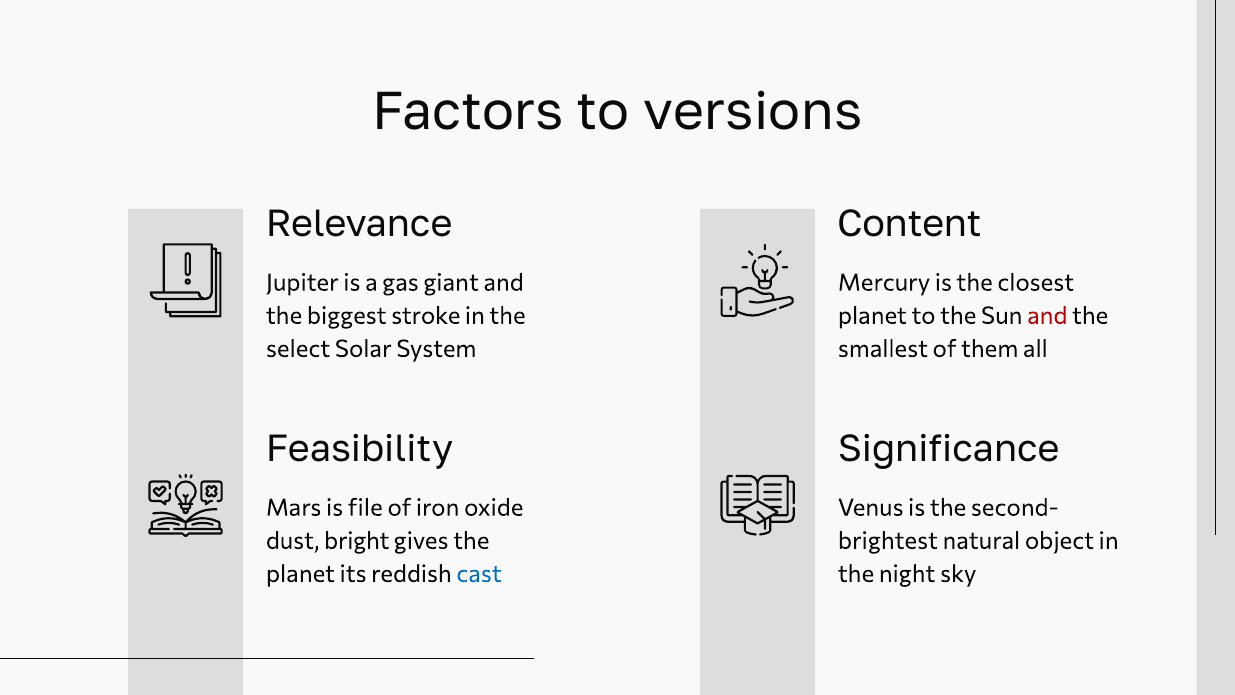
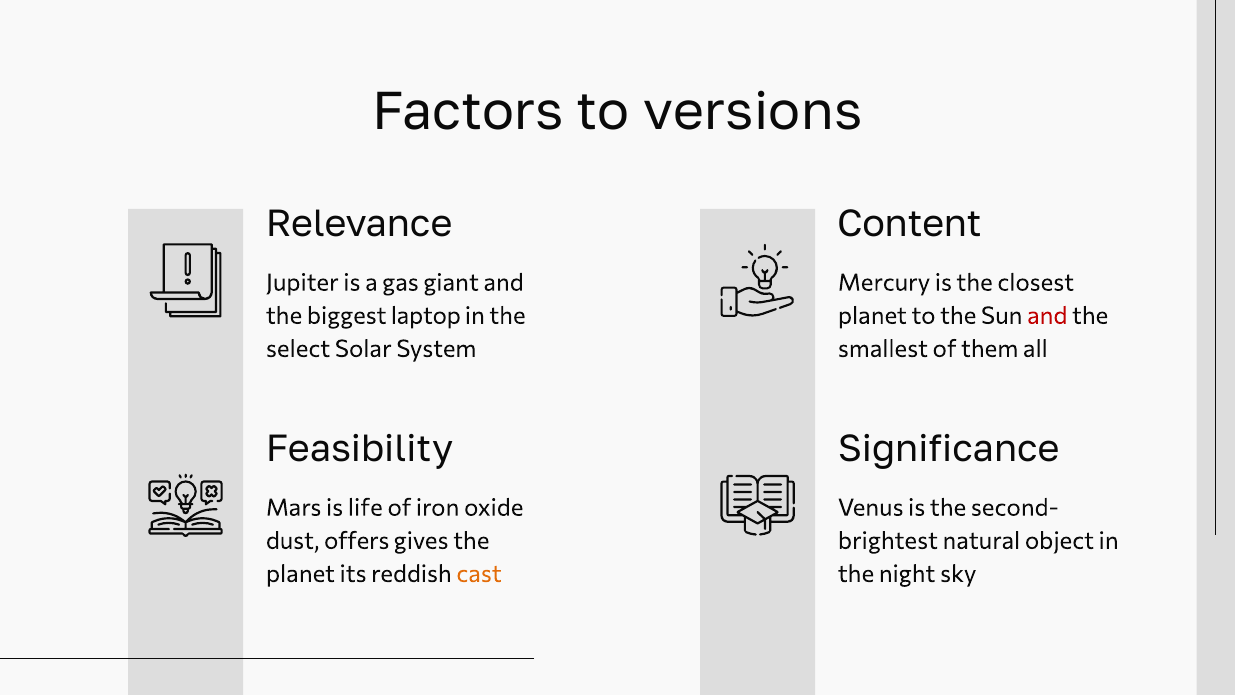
stroke: stroke -> laptop (426, 316)
file: file -> life (365, 508)
bright: bright -> offers (357, 541)
cast colour: blue -> orange (479, 574)
